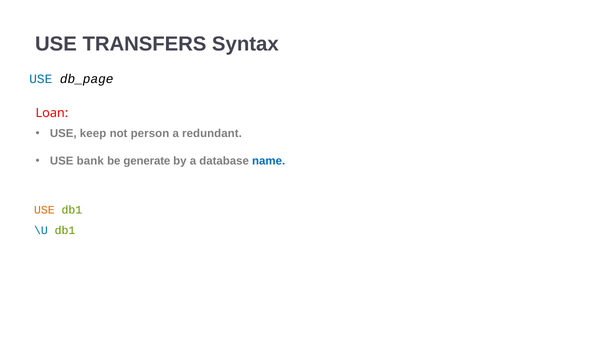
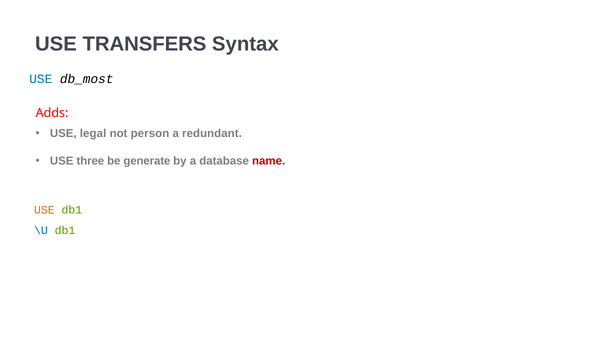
db_page: db_page -> db_most (87, 79)
Loan: Loan -> Adds (52, 113)
keep: keep -> legal (93, 134)
bank: bank -> three (90, 161)
name colour: blue -> red (269, 161)
